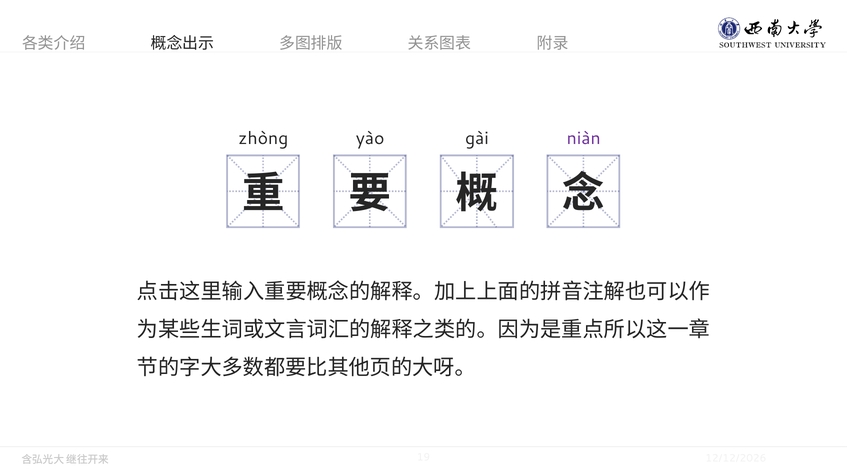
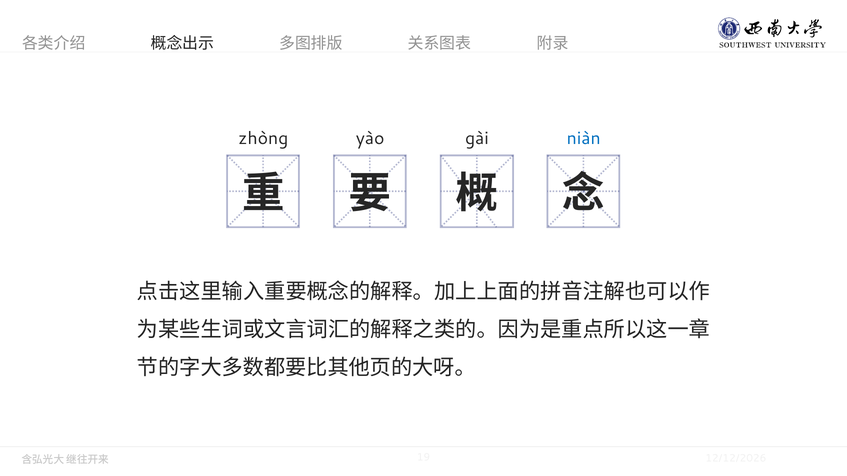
niàn colour: purple -> blue (584, 139)
